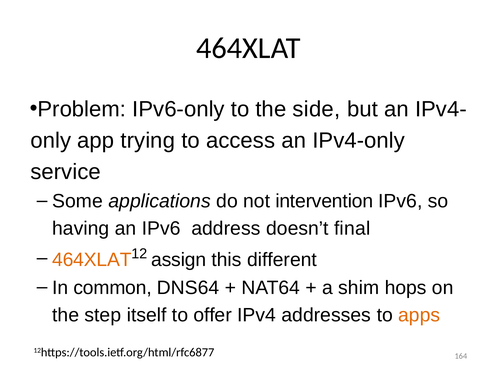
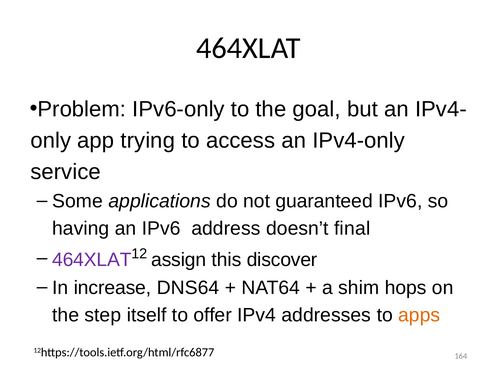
side: side -> goal (316, 109)
intervention: intervention -> guaranteed (324, 201)
464XLAT colour: orange -> purple (92, 260)
different: different -> discover (282, 260)
common: common -> increase (113, 287)
